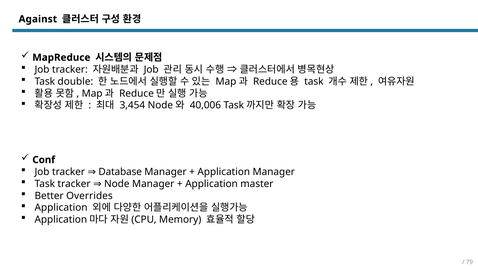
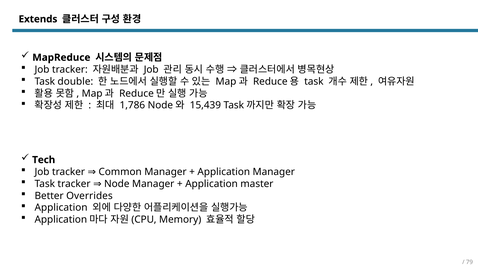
Against: Against -> Extends (38, 19)
3,454: 3,454 -> 1,786 (132, 105)
40,006: 40,006 -> 15,439 (205, 105)
Conf: Conf -> Tech (44, 160)
Database: Database -> Common (120, 172)
